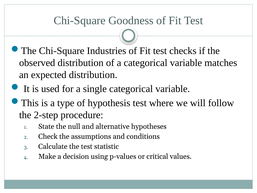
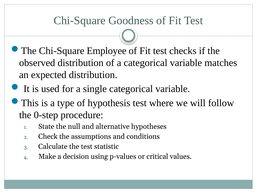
Industries: Industries -> Employee (107, 51)
2-step: 2-step -> 0-step (46, 115)
